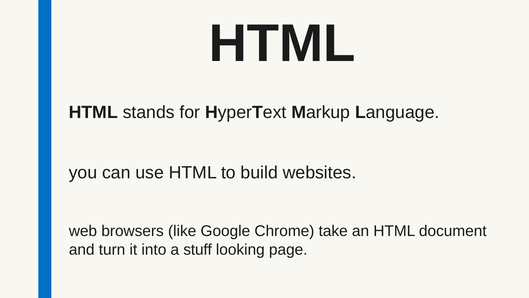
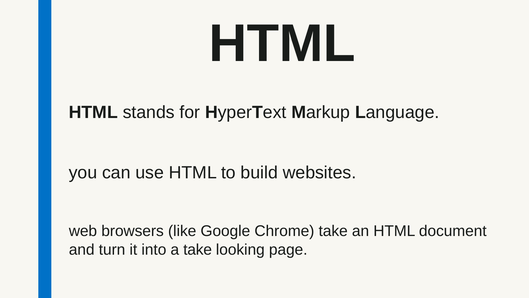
a stuff: stuff -> take (198, 249)
